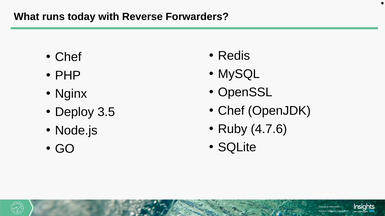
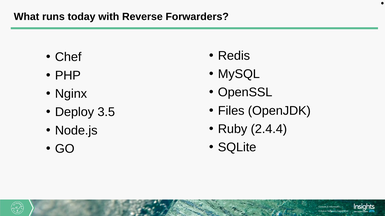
Chef: Chef -> Files (231, 111)
4.7.6: 4.7.6 -> 2.4.4 (269, 129)
